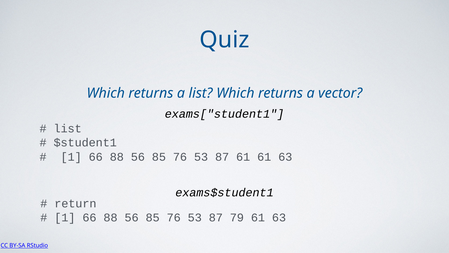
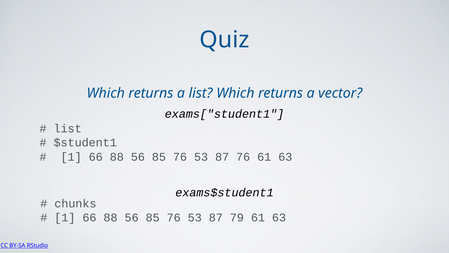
87 61: 61 -> 76 (243, 157)
return: return -> chunks (75, 203)
